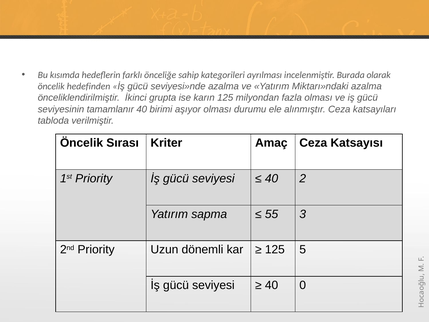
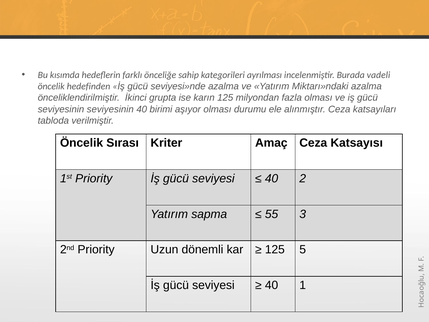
olarak: olarak -> vadeli (379, 75)
seviyesinin tamamlanır: tamamlanır -> seviyesinin (110, 109)
0: 0 -> 1 (303, 285)
